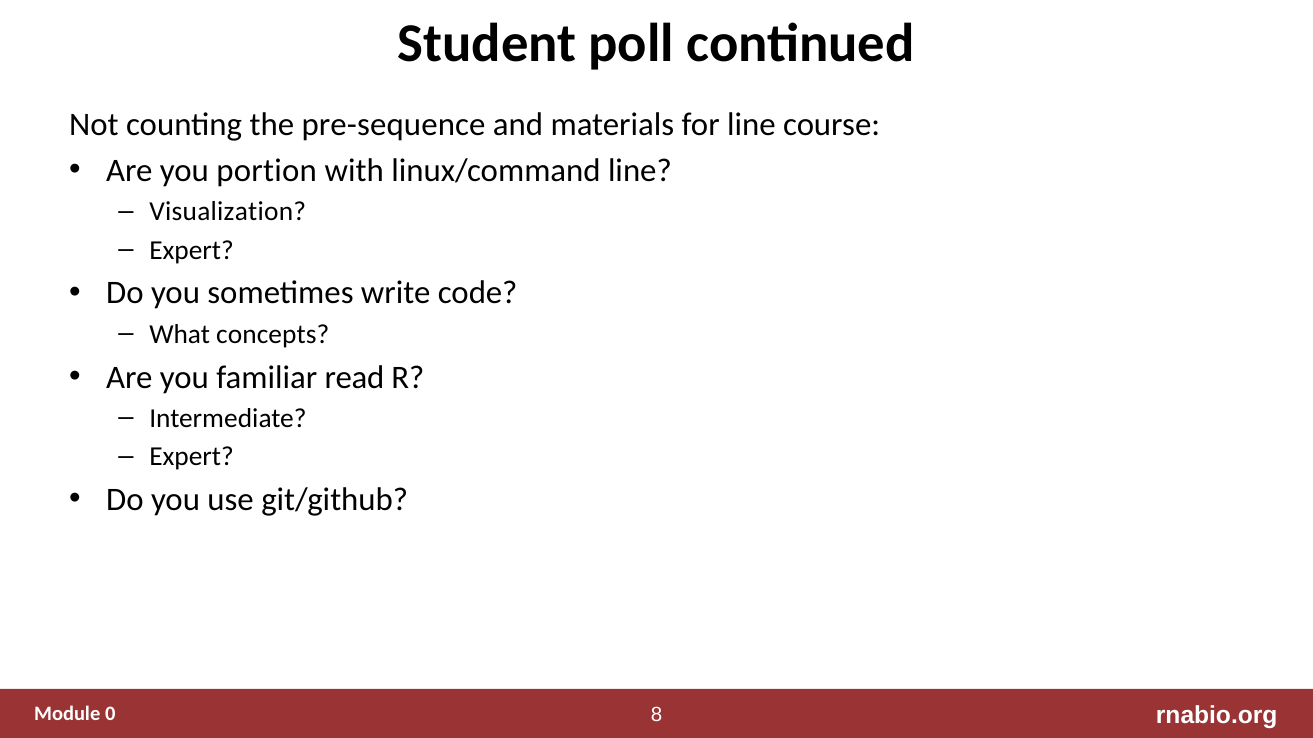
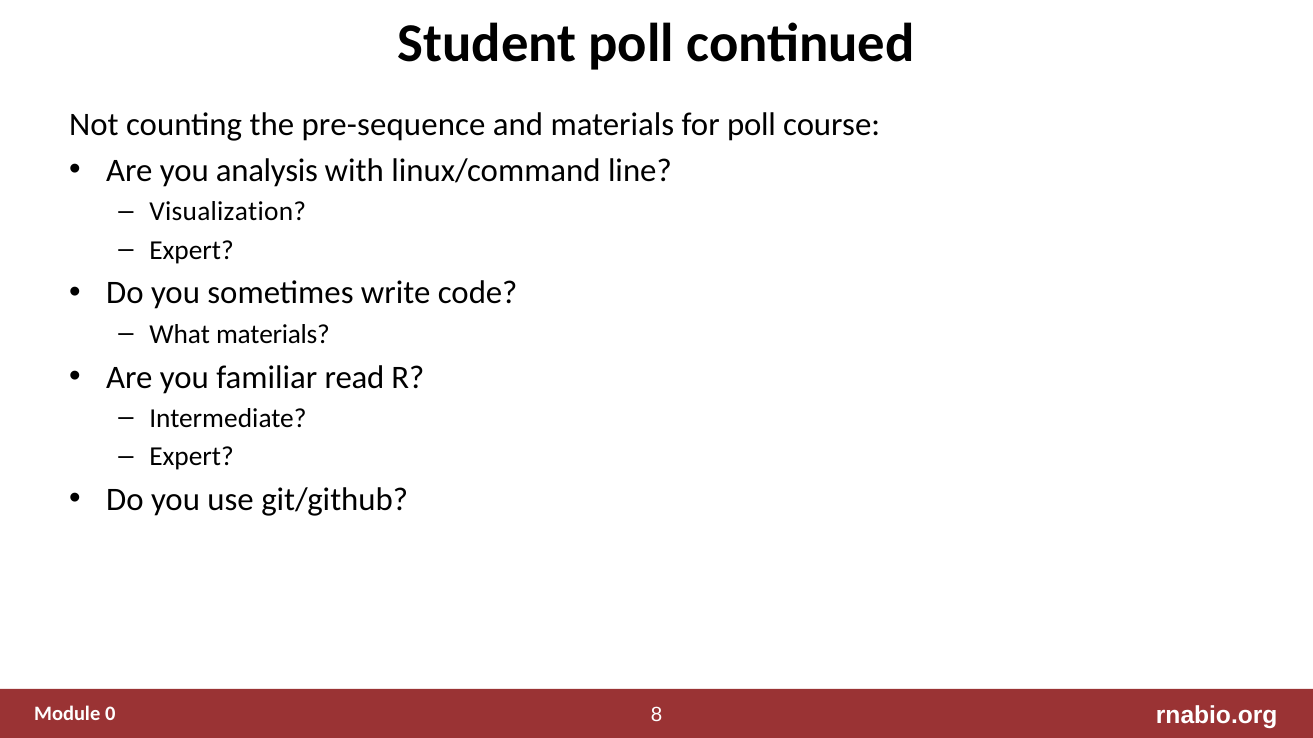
for line: line -> poll (752, 125)
portion: portion -> analysis (267, 171)
What concepts: concepts -> materials (273, 334)
